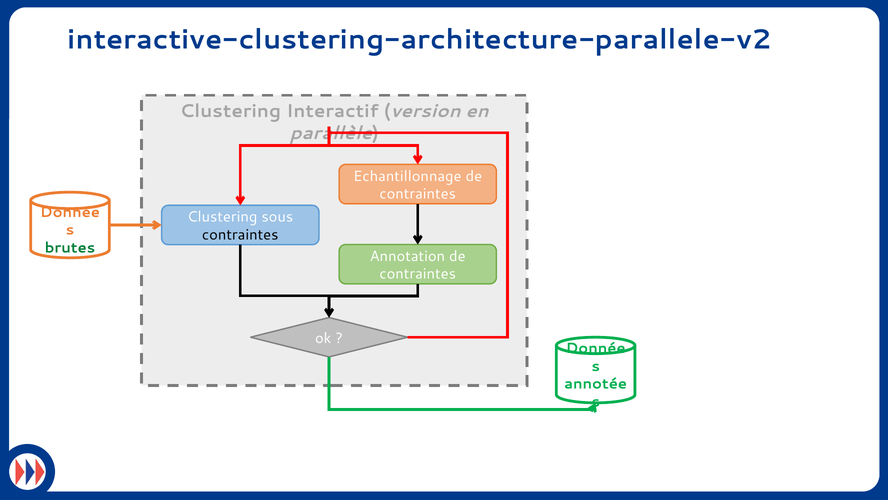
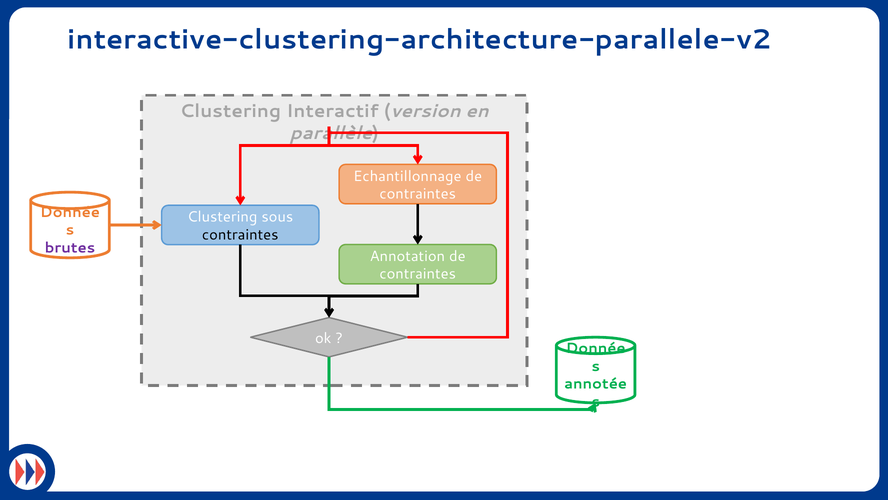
brutes colour: green -> purple (70, 248)
